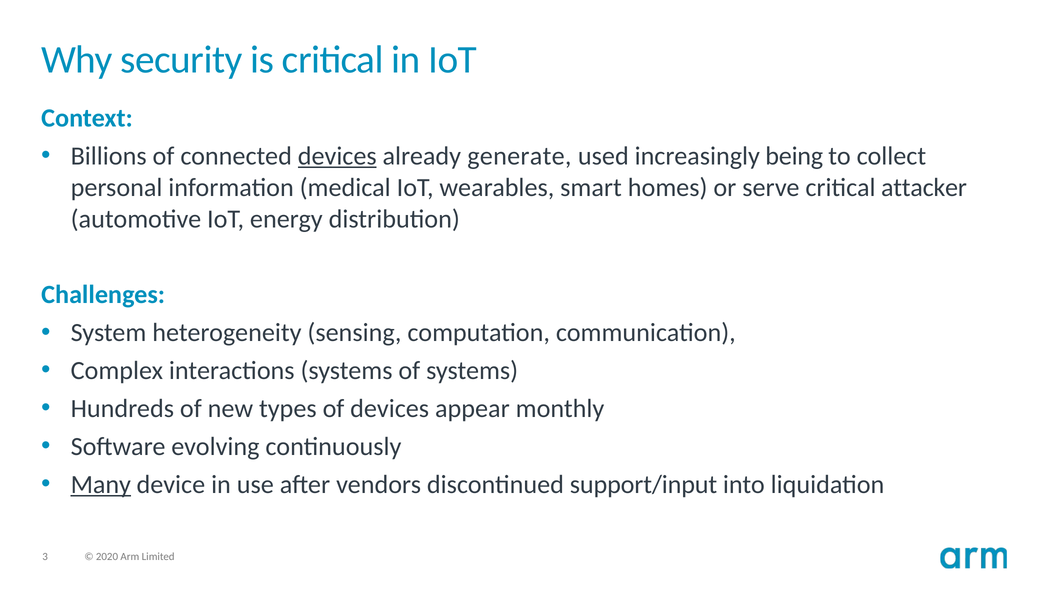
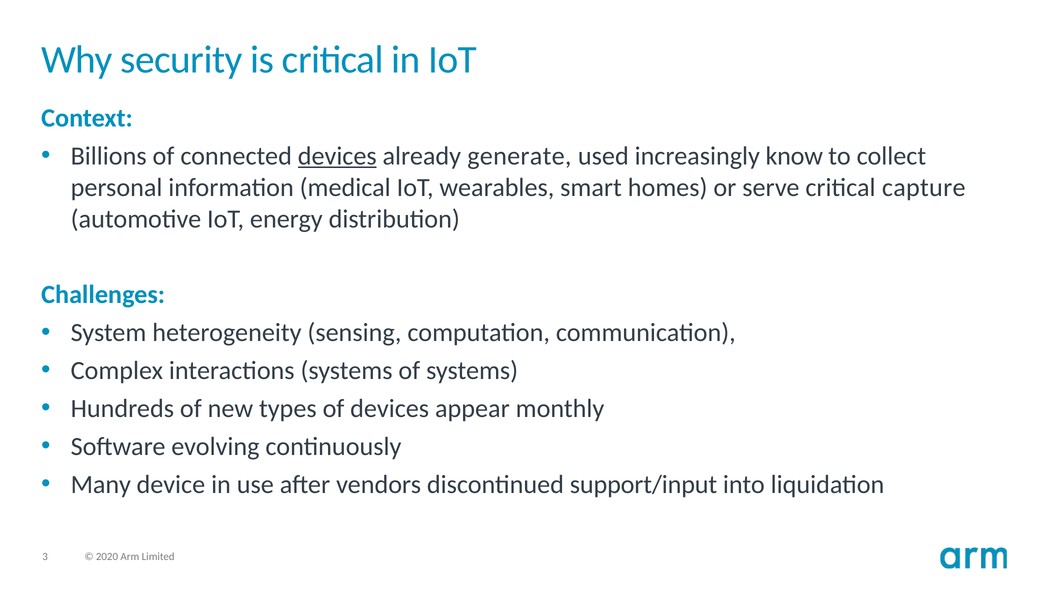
being: being -> know (794, 156)
attacker: attacker -> capture (924, 188)
Many underline: present -> none (101, 485)
